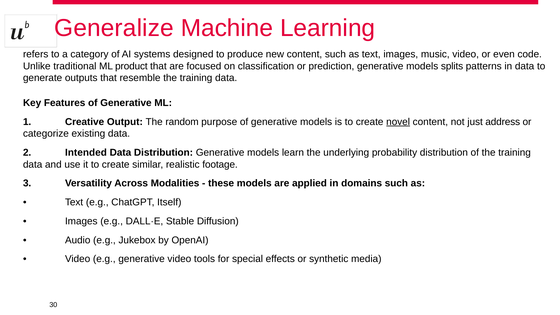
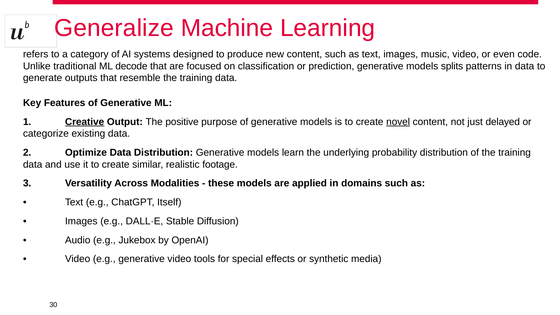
product: product -> decode (131, 66)
Creative underline: none -> present (85, 122)
random: random -> positive (182, 122)
address: address -> delayed (503, 122)
Intended: Intended -> Optimize (86, 153)
